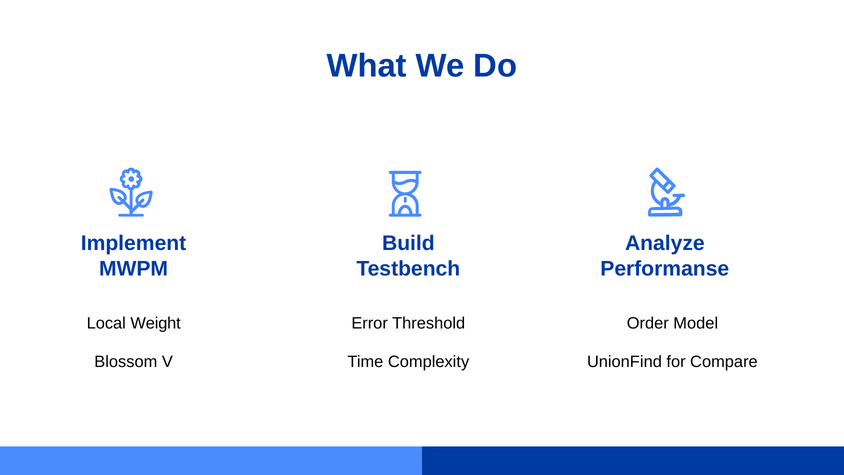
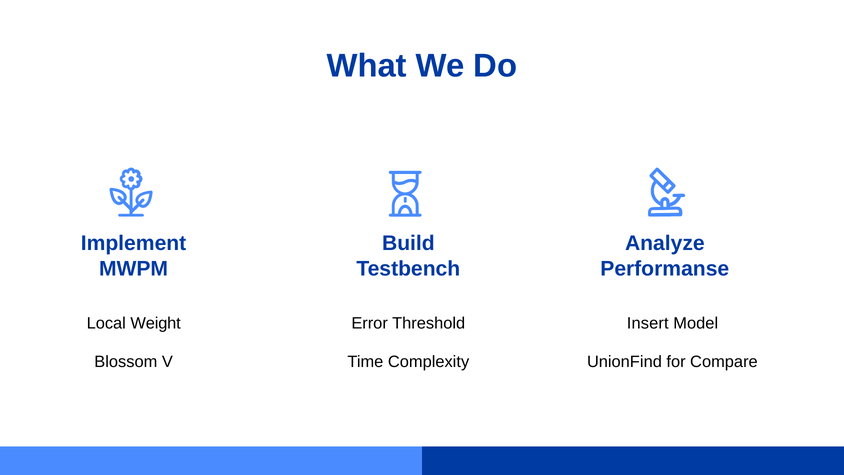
Order: Order -> Insert (648, 323)
